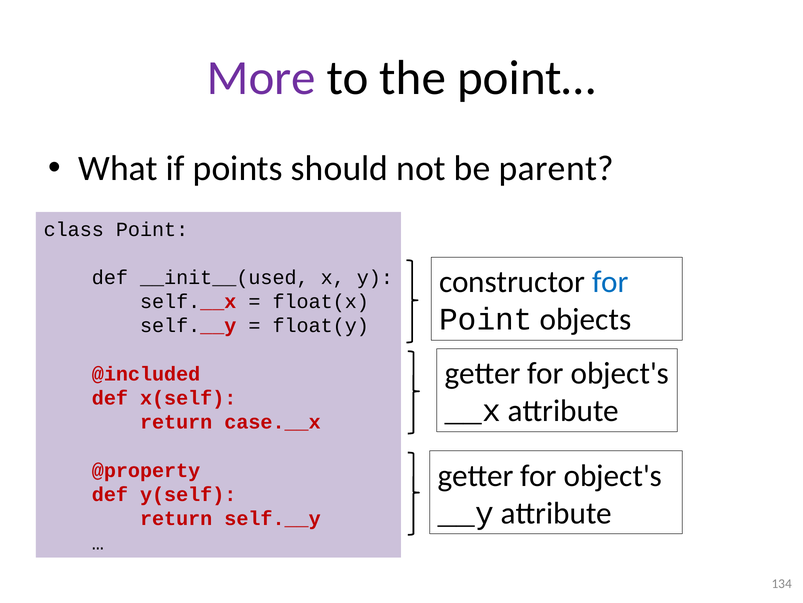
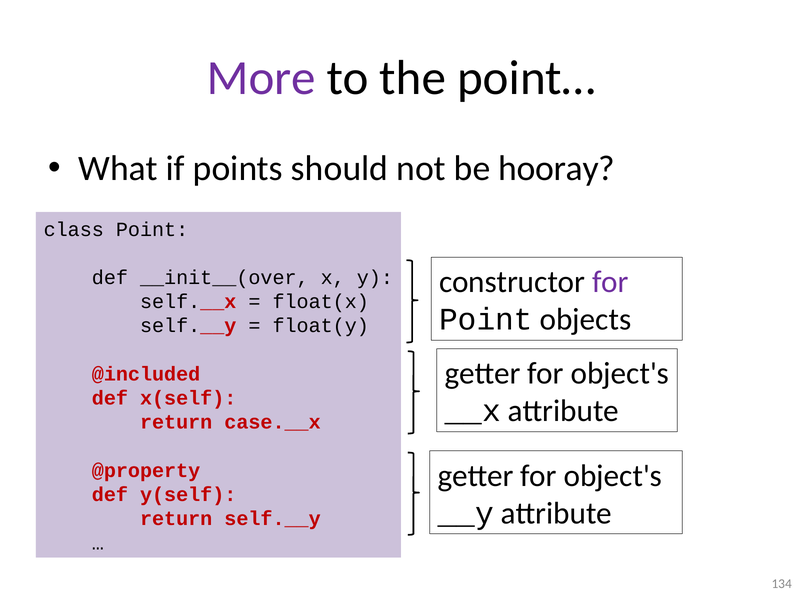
parent: parent -> hooray (557, 168)
for colour: blue -> purple (610, 282)
__init__(used: __init__(used -> __init__(over (224, 277)
